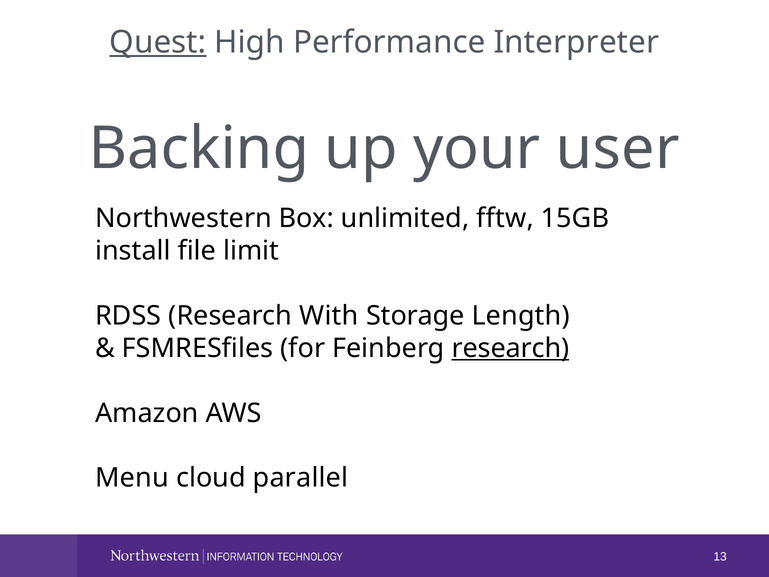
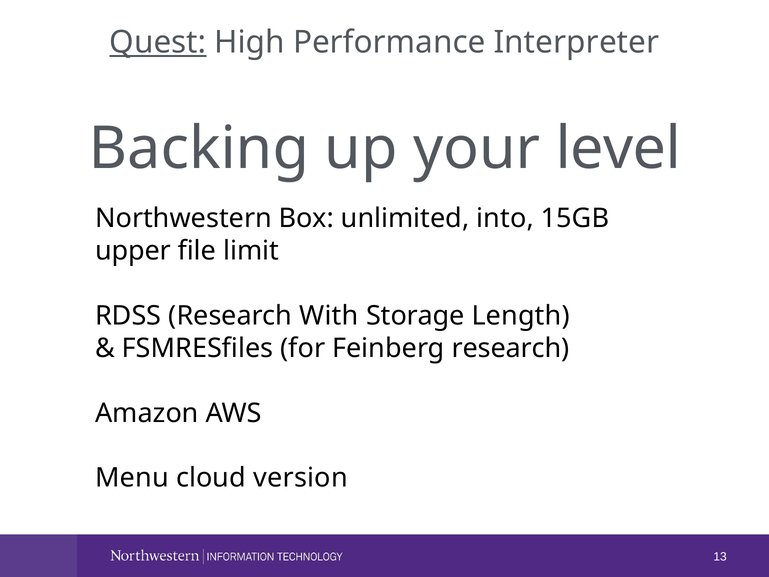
user: user -> level (618, 149)
fftw: fftw -> into (505, 218)
install: install -> upper (133, 251)
research underline: present -> none (510, 348)
parallel: parallel -> version (300, 478)
